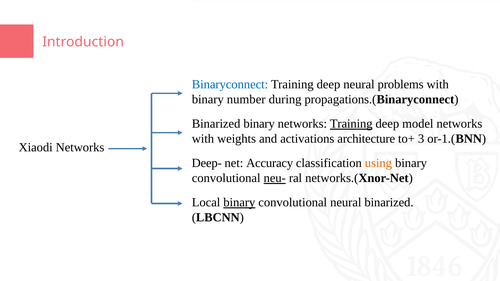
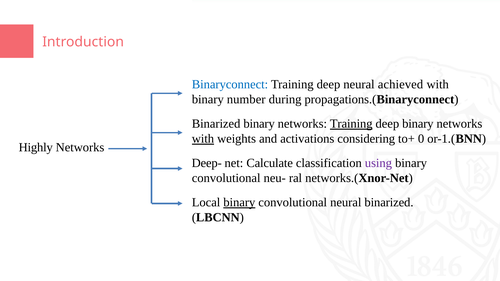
problems: problems -> achieved (401, 84)
deep model: model -> binary (418, 124)
with underline: none -> present (203, 139)
architecture: architecture -> considering (366, 139)
3: 3 -> 0 (421, 139)
Xiaodi: Xiaodi -> Highly (36, 148)
Accuracy: Accuracy -> Calculate (270, 163)
using colour: orange -> purple (378, 163)
neu- underline: present -> none (275, 178)
